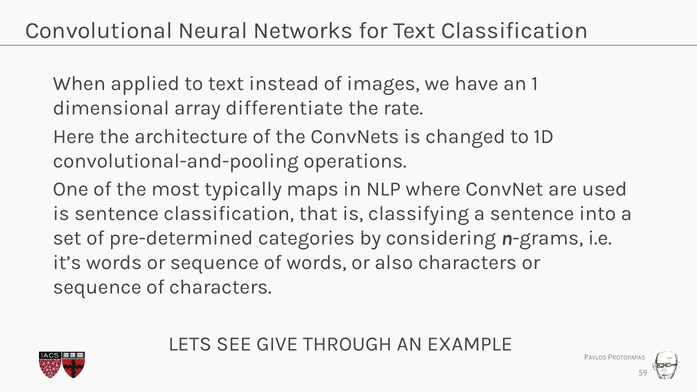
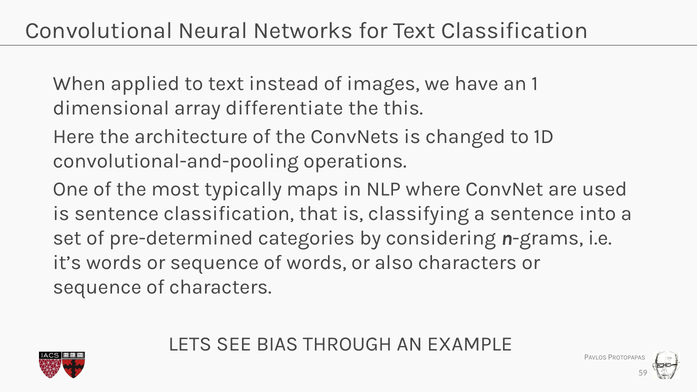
rate: rate -> this (403, 108)
GIVE: GIVE -> BIAS (277, 344)
